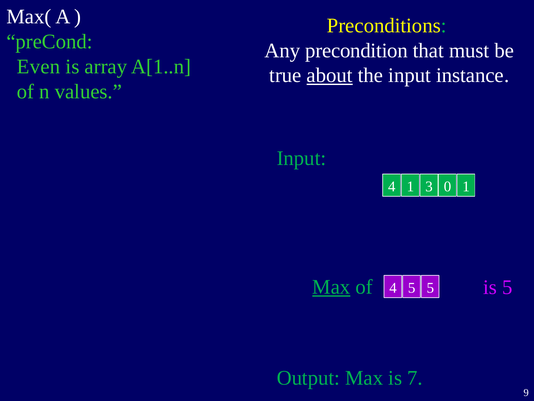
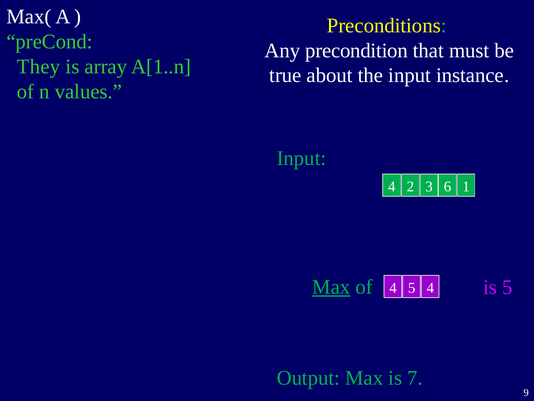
Even: Even -> They (39, 66)
about underline: present -> none (330, 75)
4 1: 1 -> 2 (410, 186)
0: 0 -> 6 (447, 186)
5 5: 5 -> 4 (430, 288)
